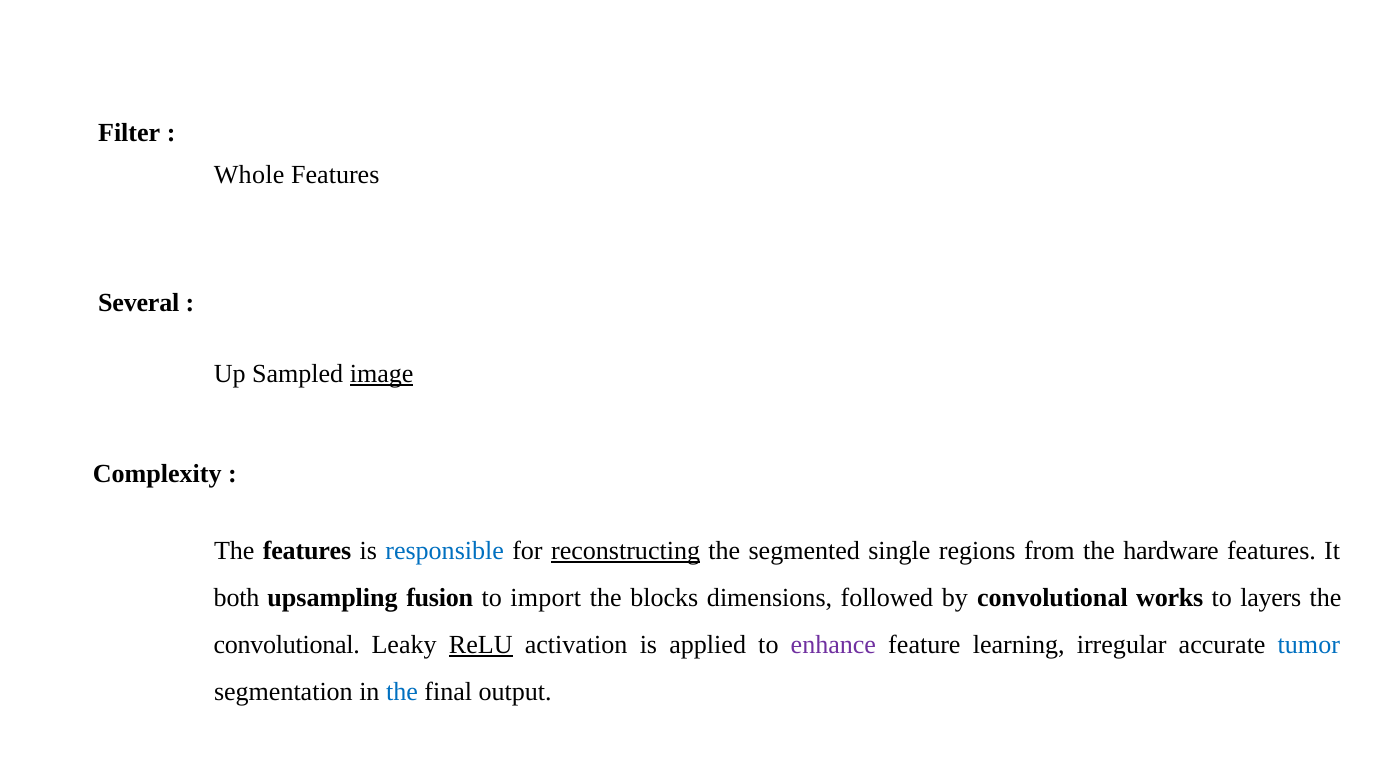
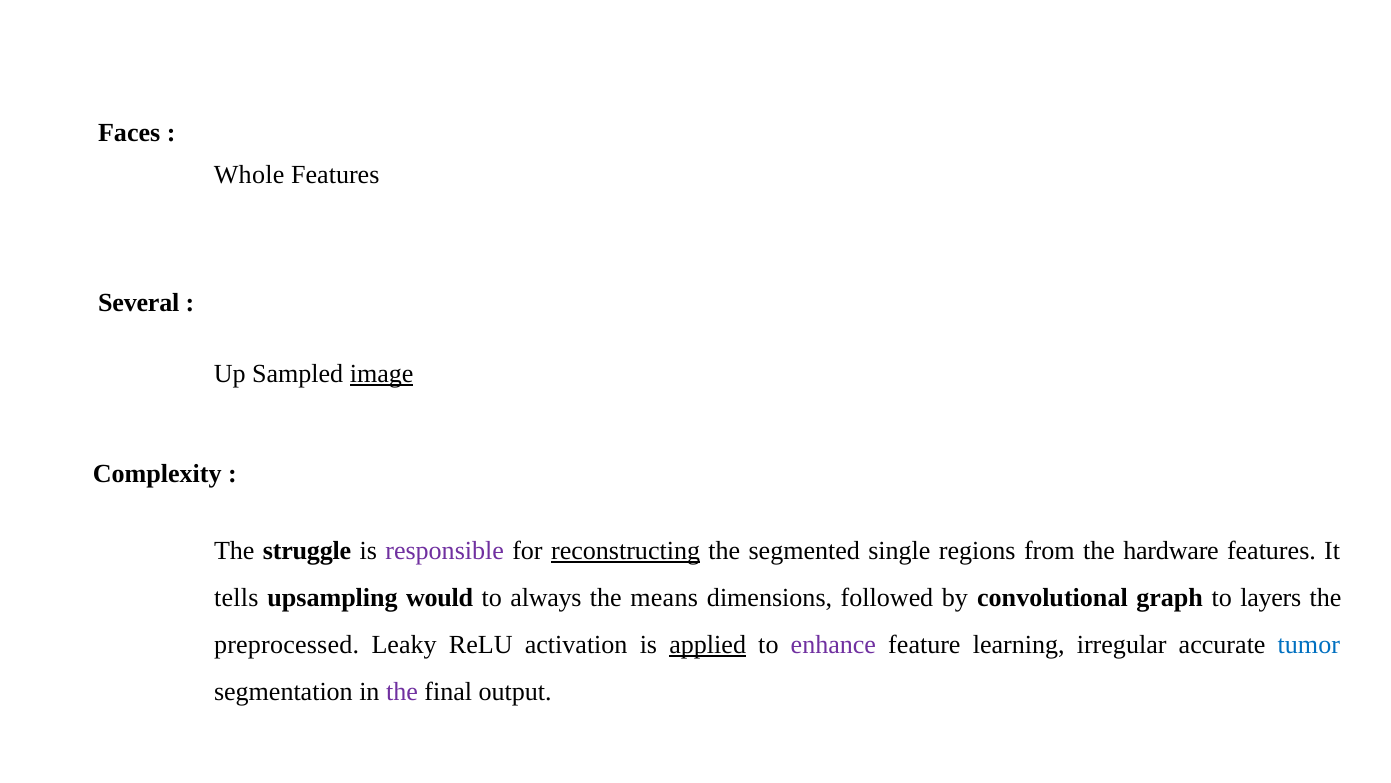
Filter: Filter -> Faces (129, 132)
The features: features -> struggle (307, 551)
responsible colour: blue -> purple (445, 551)
both: both -> tells (236, 597)
fusion: fusion -> would (440, 597)
import: import -> always (546, 597)
blocks: blocks -> means (664, 597)
works: works -> graph (1170, 597)
convolutional: convolutional -> preprocessed (287, 644)
ReLU underline: present -> none (481, 644)
applied underline: none -> present (708, 644)
the colour: blue -> purple (402, 691)
